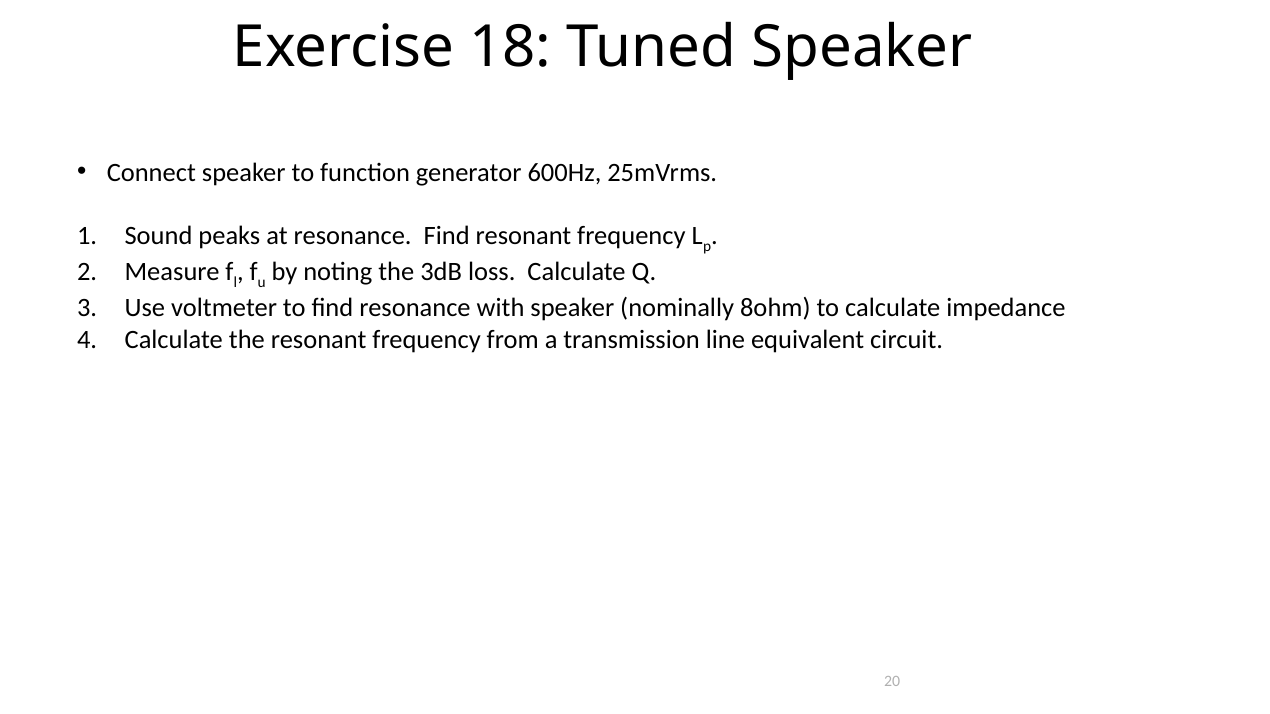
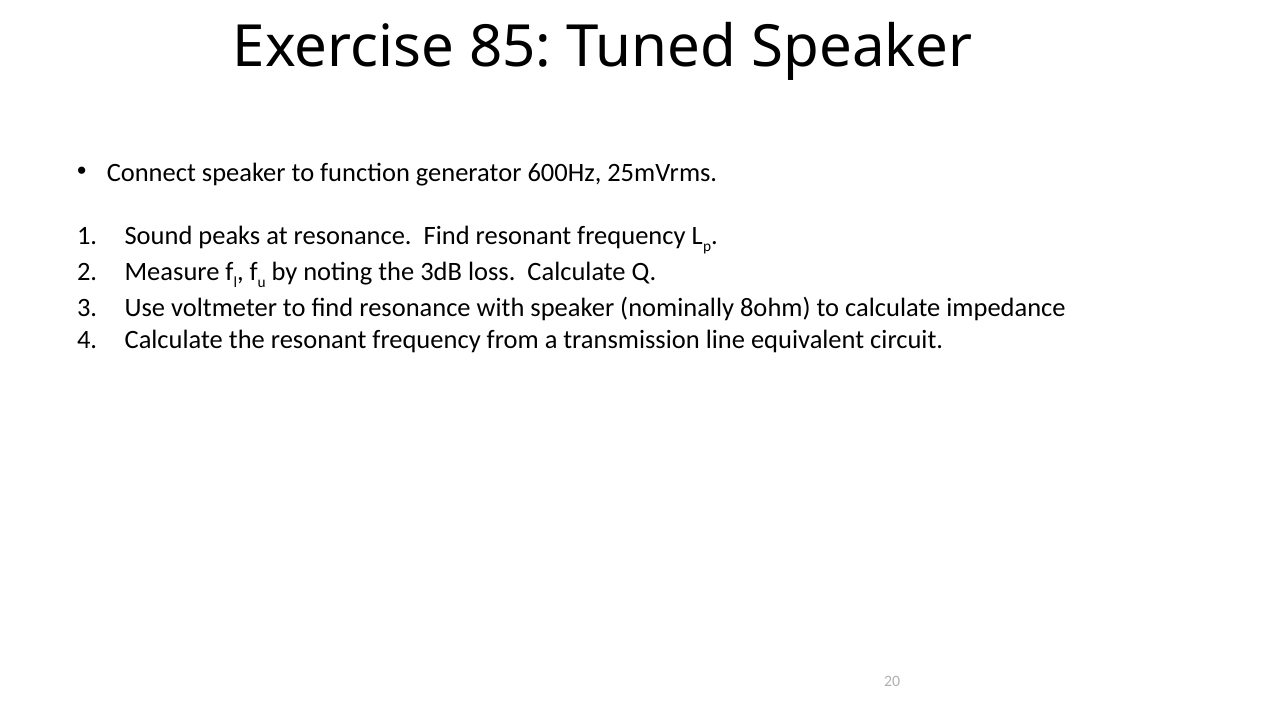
18: 18 -> 85 (510, 48)
